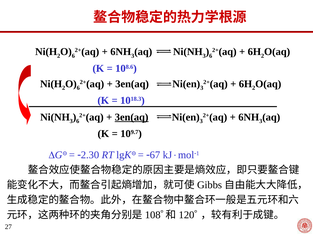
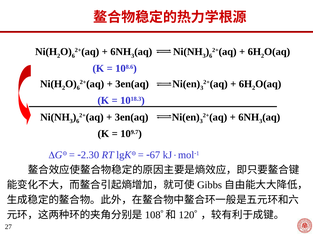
3en(aq underline: present -> none (132, 117)
